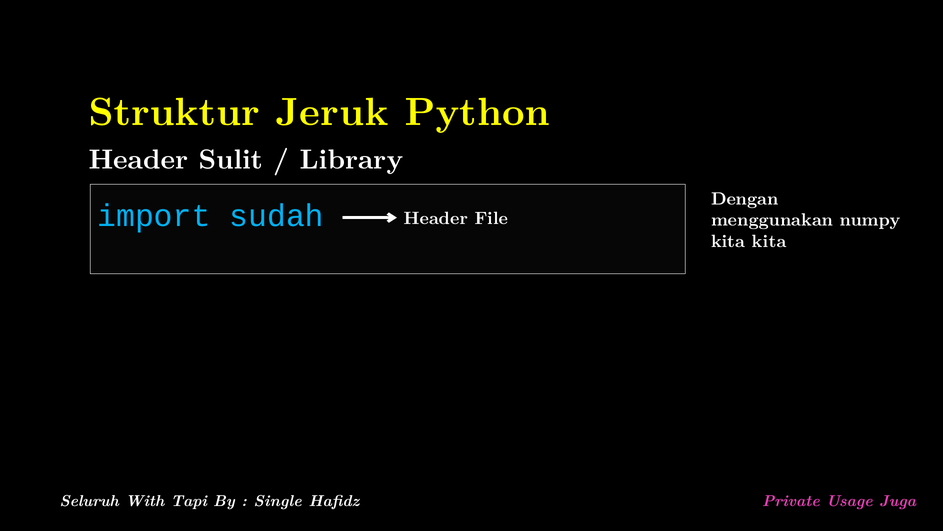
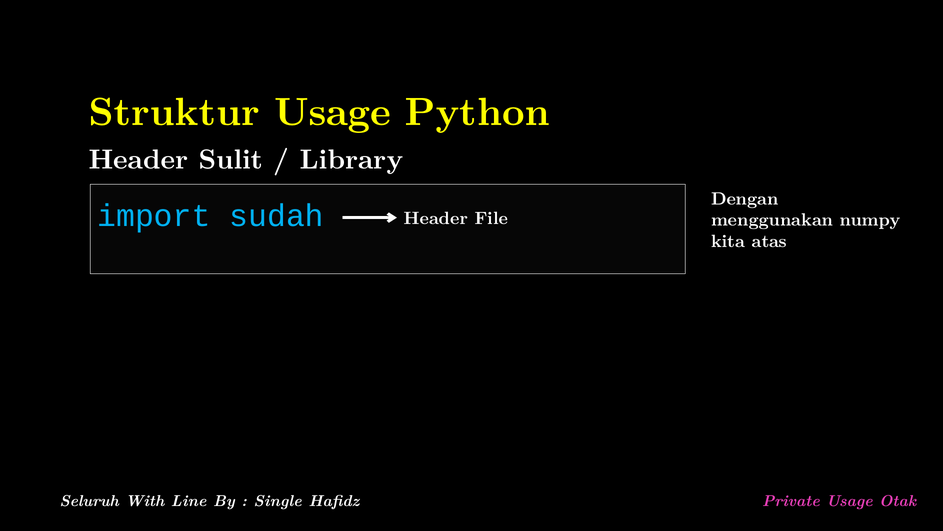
Struktur Jeruk: Jeruk -> Usage (333, 112)
kita kita: kita -> atas (769, 241)
Tapi: Tapi -> Line (189, 501)
Juga: Juga -> Otak (898, 501)
